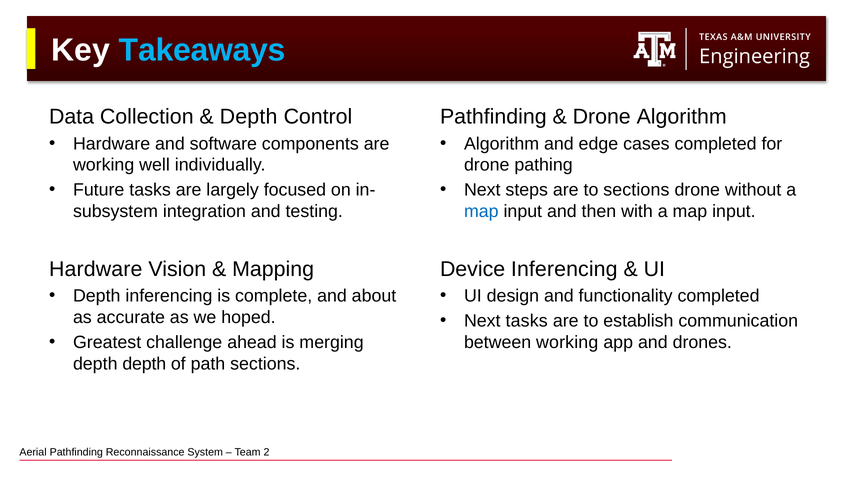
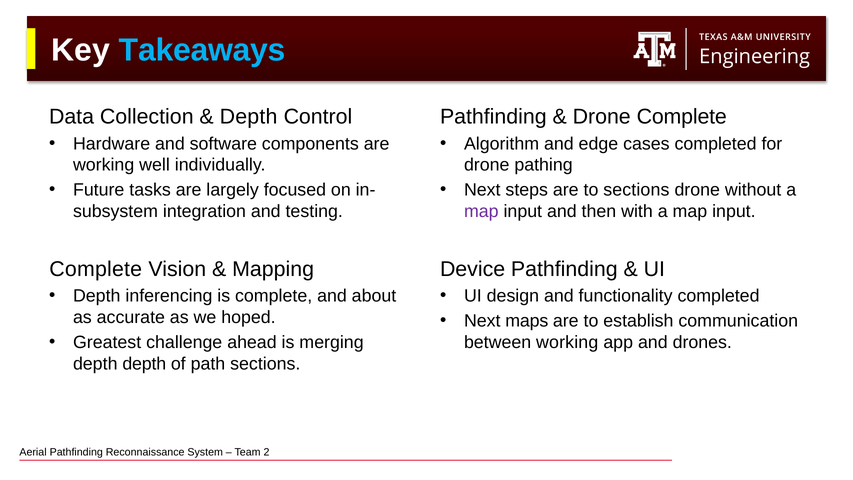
Drone Algorithm: Algorithm -> Complete (682, 117)
map colour: blue -> purple (481, 211)
Hardware: Hardware -> Complete (96, 269)
Device Inferencing: Inferencing -> Pathfinding (564, 269)
Next tasks: tasks -> maps (527, 321)
